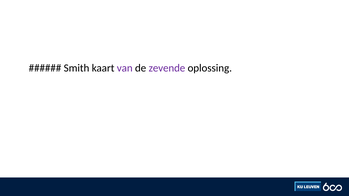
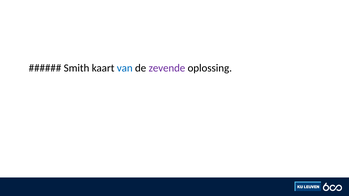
van colour: purple -> blue (125, 68)
